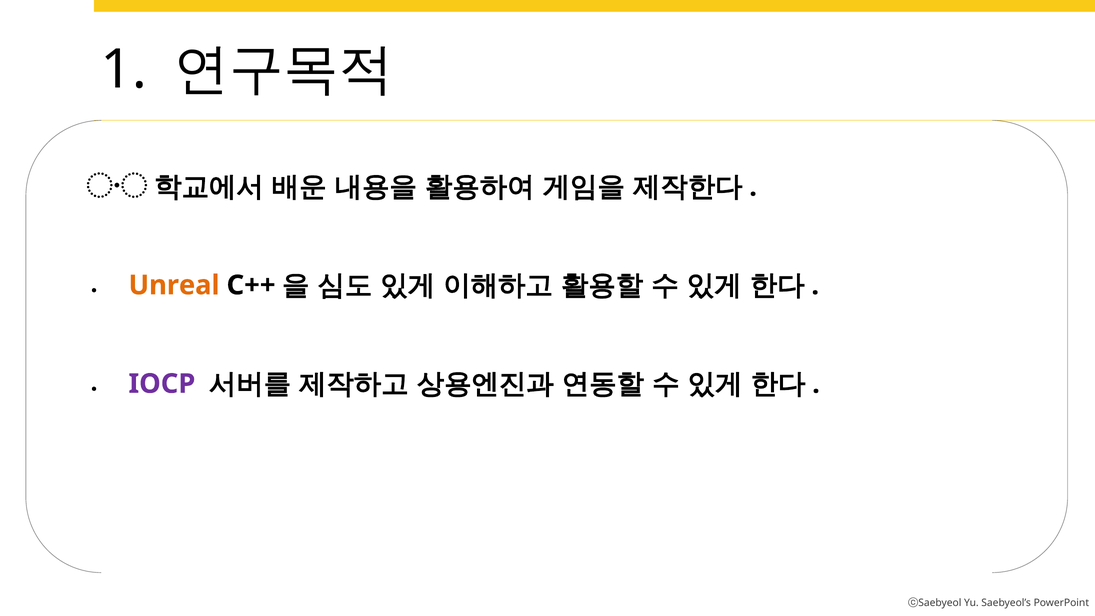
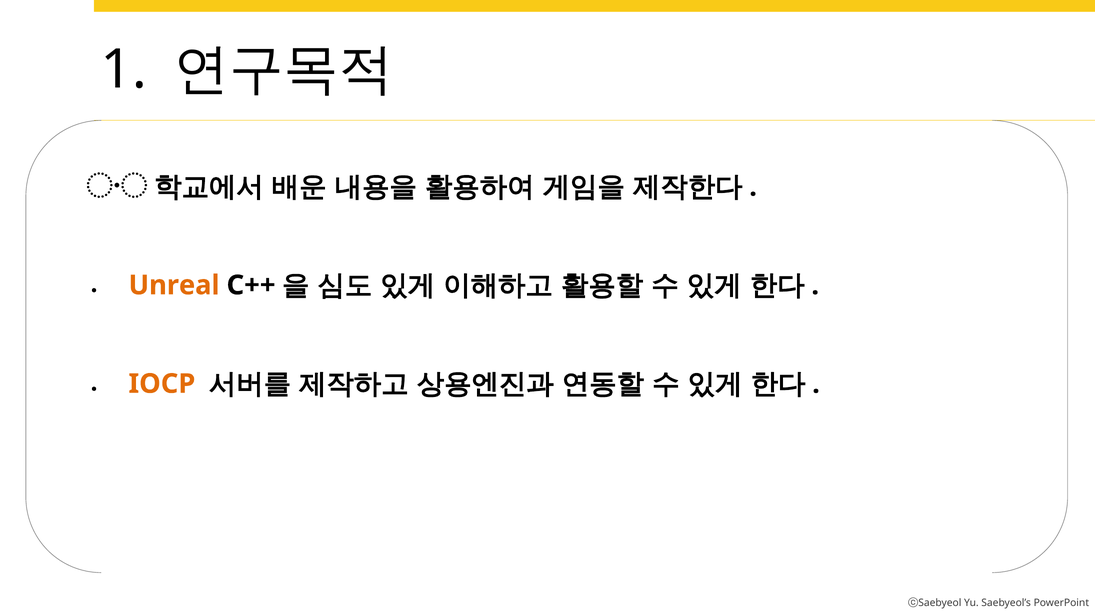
IOCP colour: purple -> orange (162, 384)
